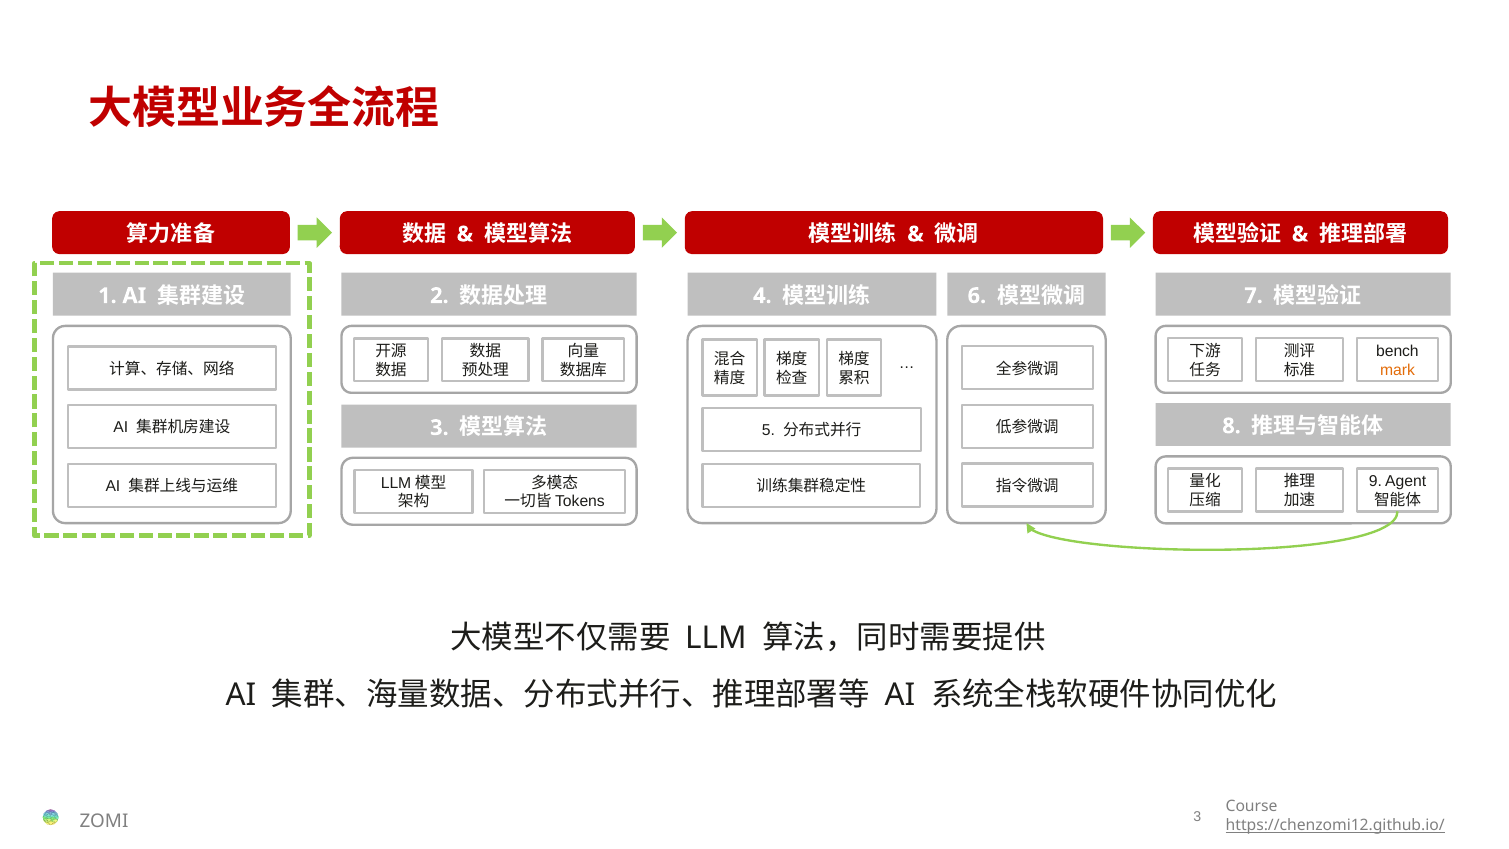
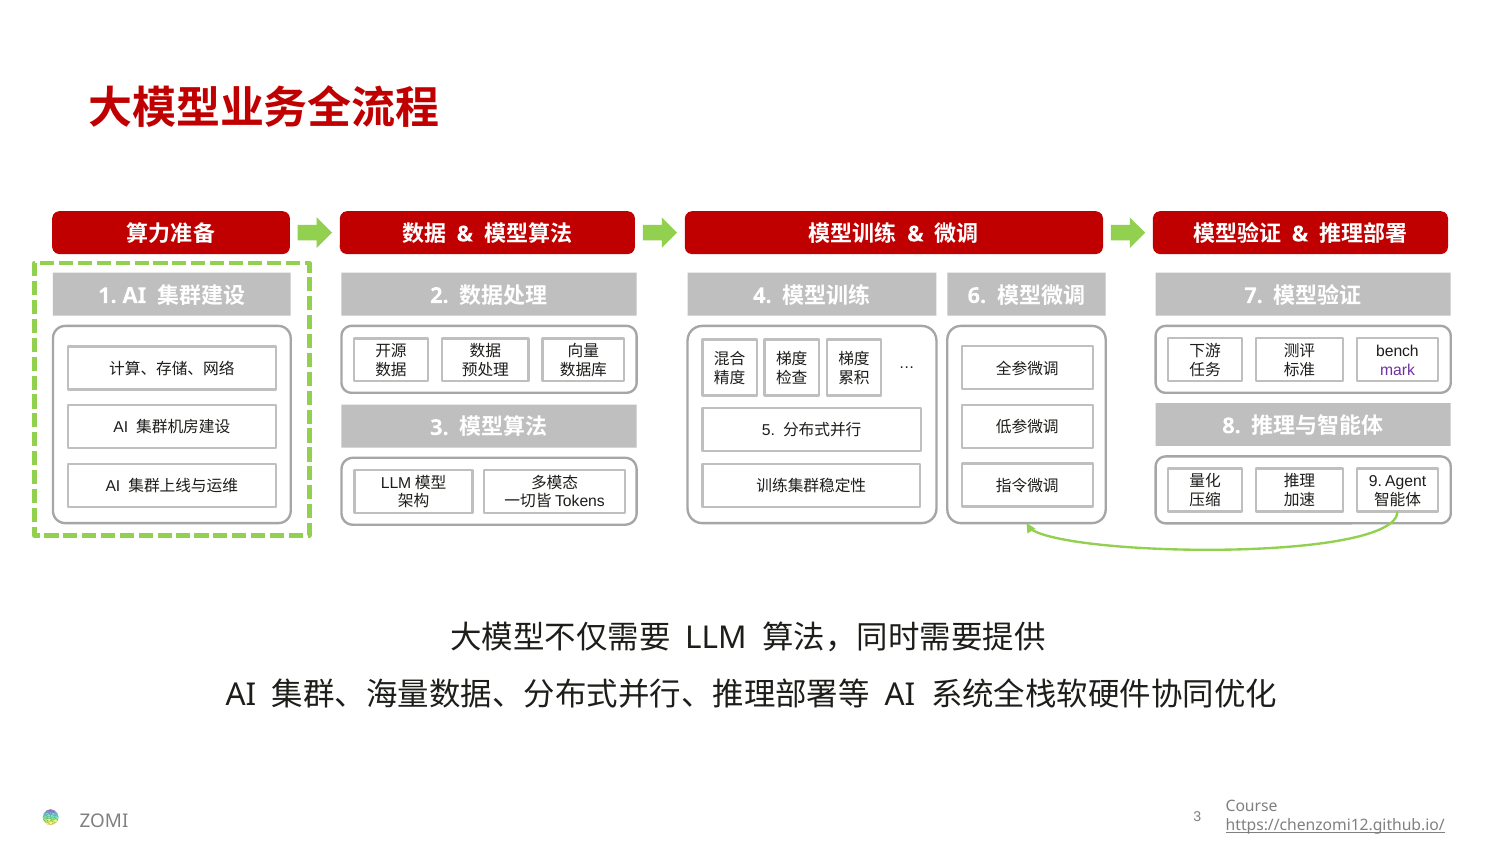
mark colour: orange -> purple (1398, 370)
